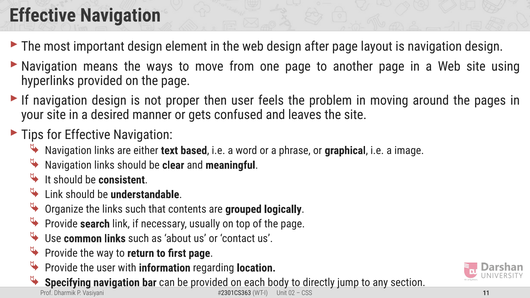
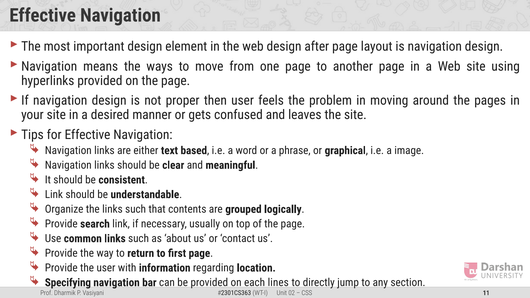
body: body -> lines (278, 283)
